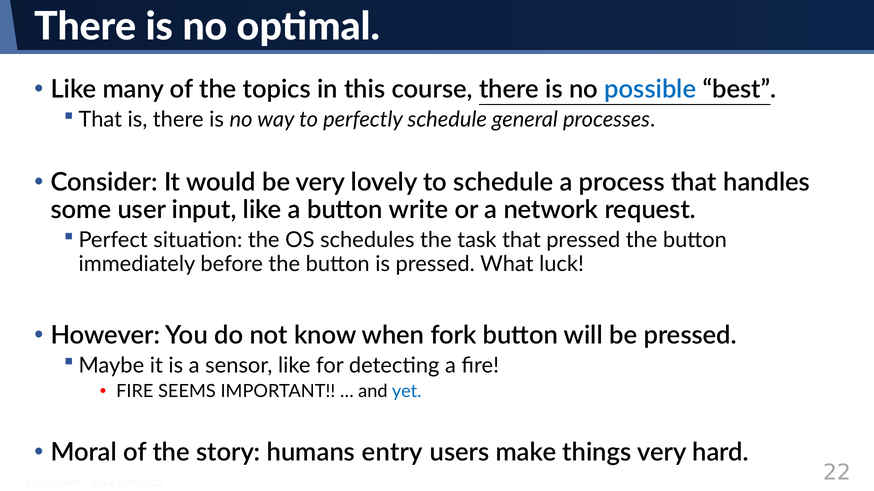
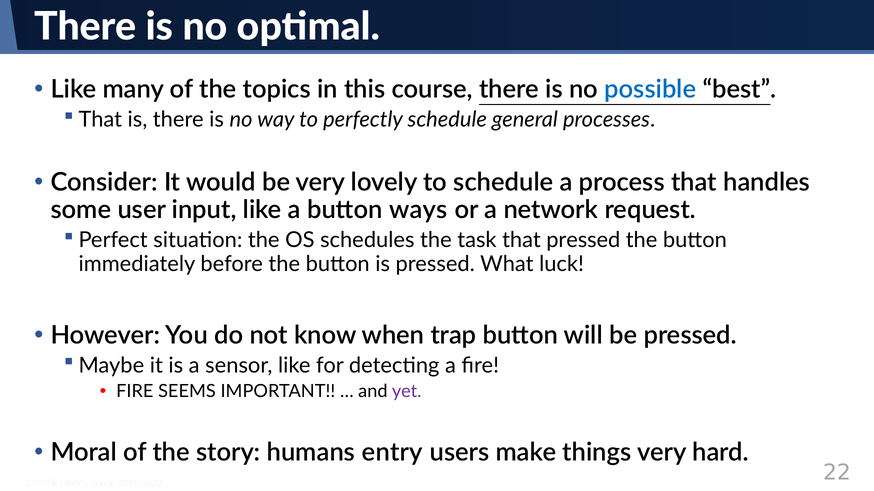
write: write -> ways (418, 210)
fork: fork -> trap (454, 336)
yet colour: blue -> purple (407, 392)
